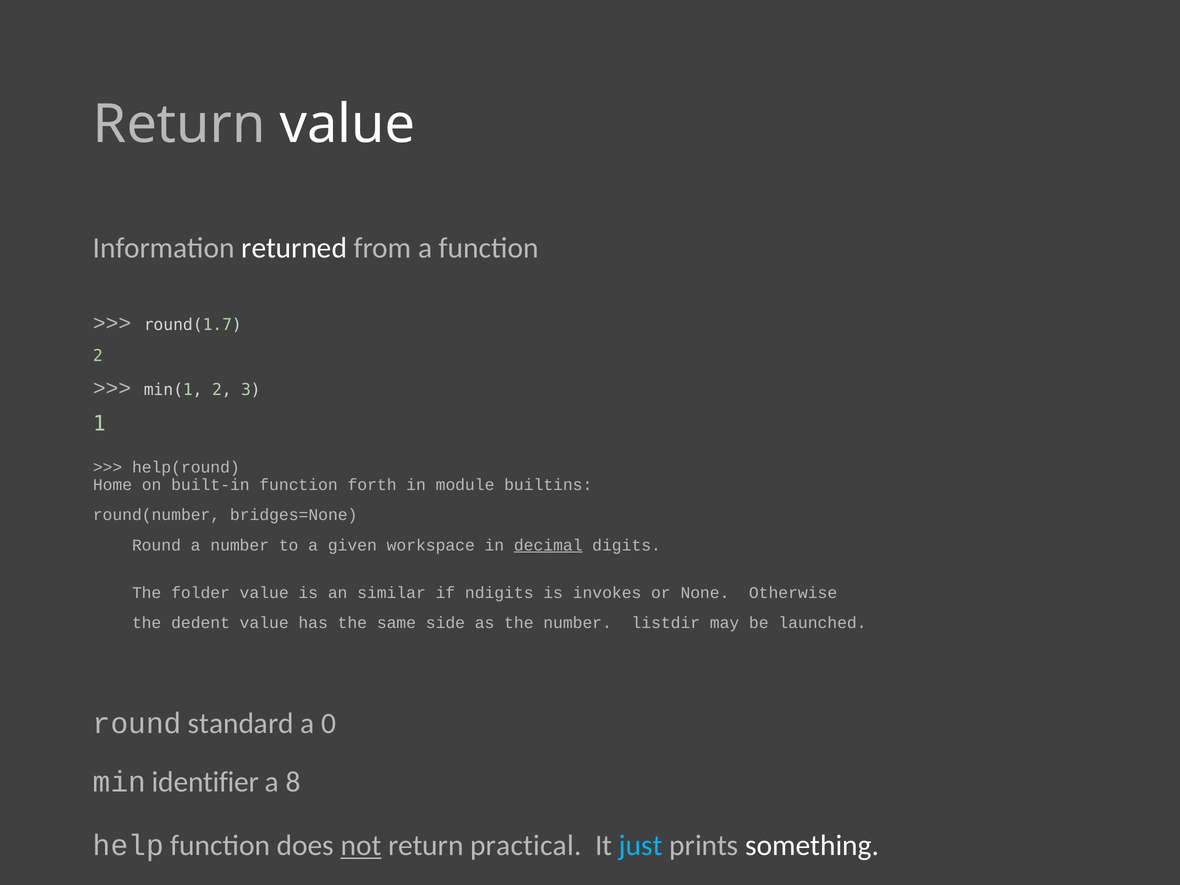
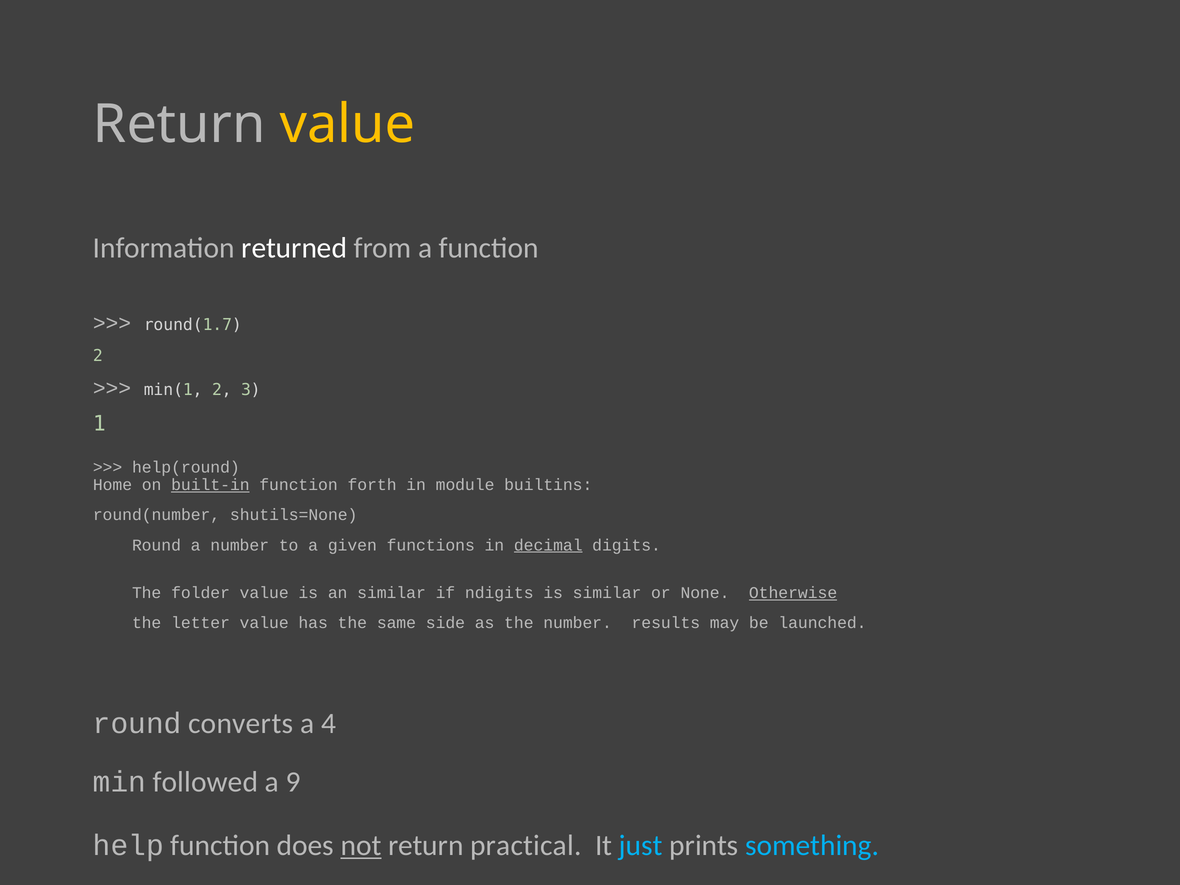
value colour: white -> yellow (347, 125)
built-in underline: none -> present (210, 485)
bridges=None: bridges=None -> shutils=None (294, 515)
workspace: workspace -> functions (431, 545)
is invokes: invokes -> similar (607, 593)
Otherwise underline: none -> present (793, 593)
dedent: dedent -> letter (201, 623)
listdir: listdir -> results (666, 623)
standard: standard -> converts (241, 724)
0: 0 -> 4 (329, 724)
identifier: identifier -> followed (205, 782)
8: 8 -> 9 (293, 782)
something colour: white -> light blue (812, 846)
